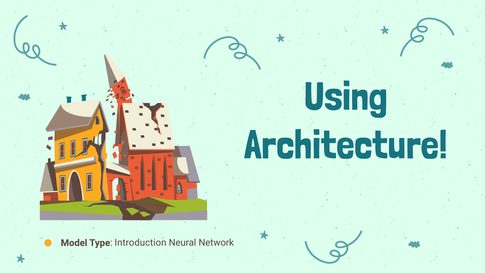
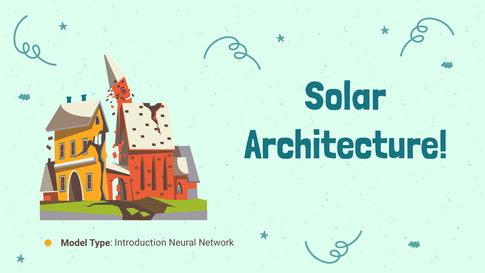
Using: Using -> Solar (346, 96)
